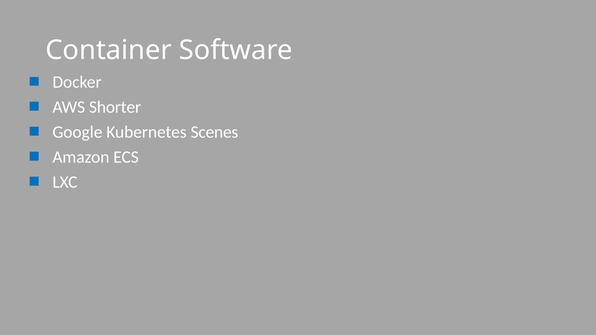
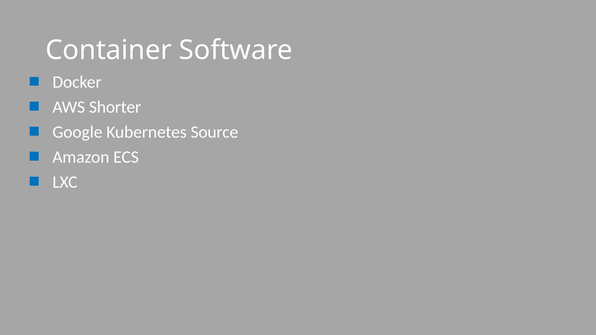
Scenes: Scenes -> Source (214, 132)
